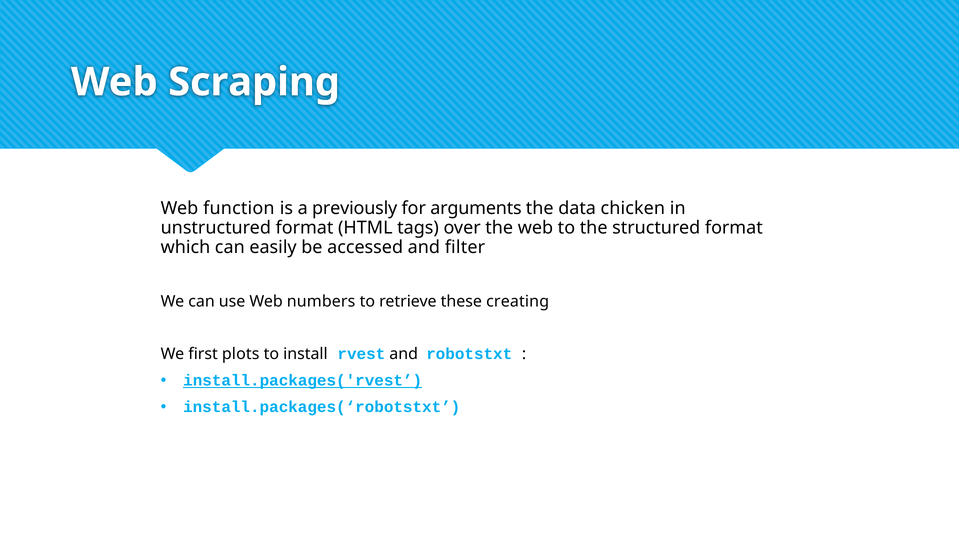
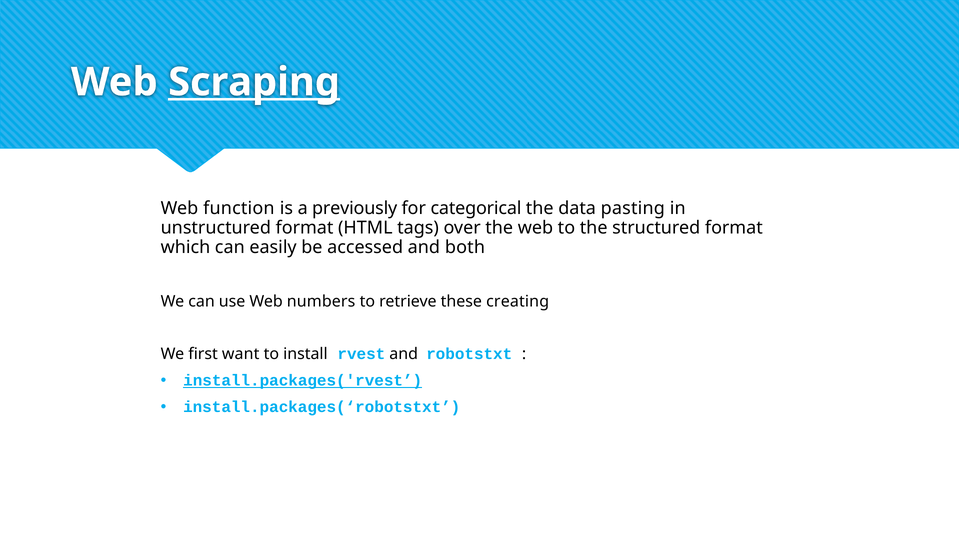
Scraping underline: none -> present (254, 82)
arguments: arguments -> categorical (476, 209)
chicken: chicken -> pasting (633, 209)
filter: filter -> both (465, 248)
plots: plots -> want (241, 354)
